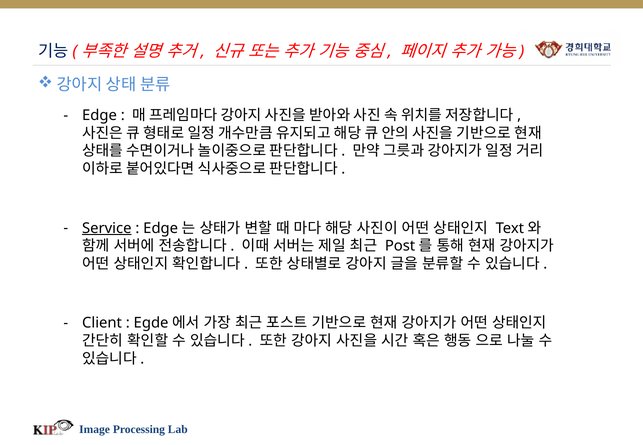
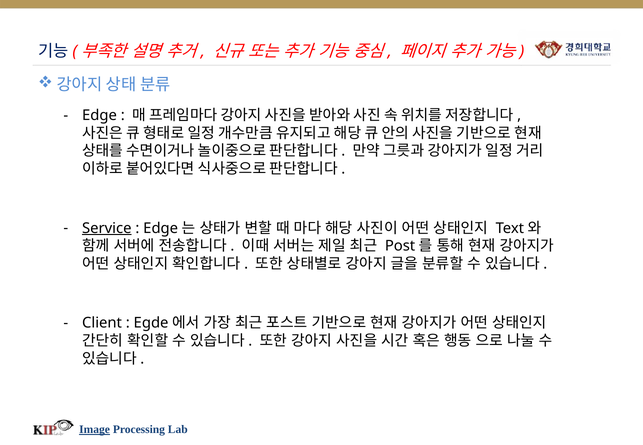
Image underline: none -> present (95, 430)
